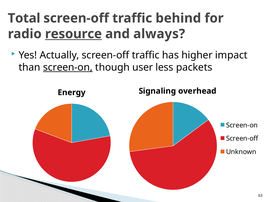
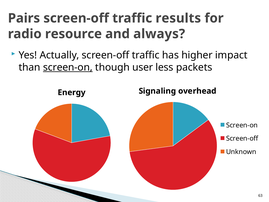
Total: Total -> Pairs (24, 18)
behind: behind -> results (178, 18)
resource underline: present -> none (73, 34)
